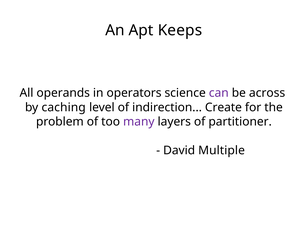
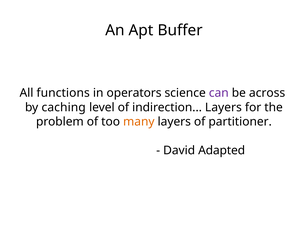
Keeps: Keeps -> Buffer (180, 30)
operands: operands -> functions (63, 93)
indirection Create: Create -> Layers (223, 107)
many colour: purple -> orange (139, 122)
Multiple: Multiple -> Adapted (222, 151)
